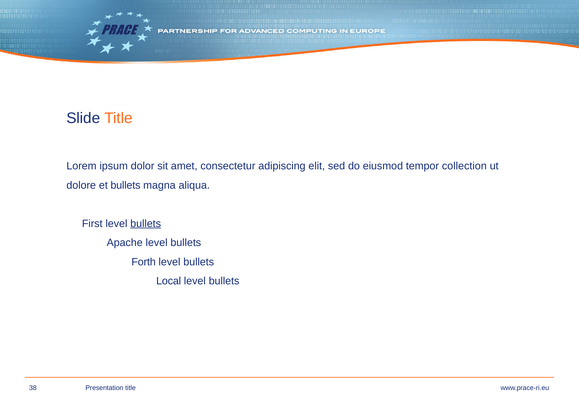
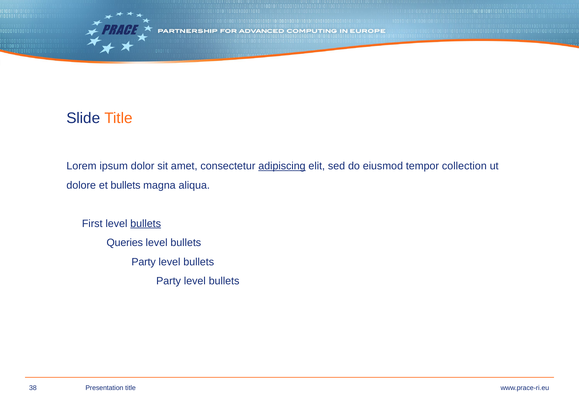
adipiscing underline: none -> present (282, 166)
Apache: Apache -> Queries (125, 242)
Forth: Forth -> Party (144, 261)
Local: Local -> Party (169, 281)
